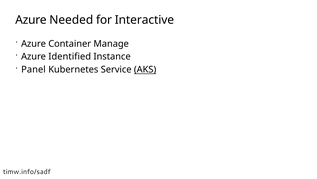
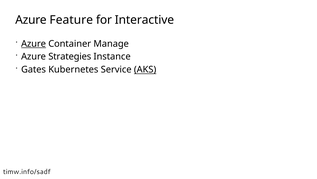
Needed: Needed -> Feature (71, 20)
Azure underline: none -> present (34, 44)
Identified: Identified -> Strategies (70, 56)
Panel: Panel -> Gates (34, 69)
